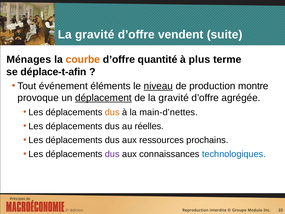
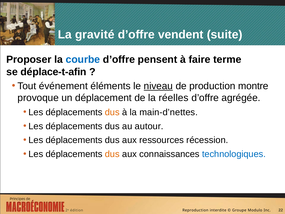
Ménages: Ménages -> Proposer (29, 60)
courbe colour: orange -> blue (83, 60)
quantité: quantité -> pensent (158, 60)
plus: plus -> faire (200, 60)
déplacement underline: present -> none (103, 98)
de la gravité: gravité -> réelles (174, 98)
réelles: réelles -> autour (149, 126)
prochains: prochains -> récession (207, 140)
dus colour: purple -> orange (112, 154)
